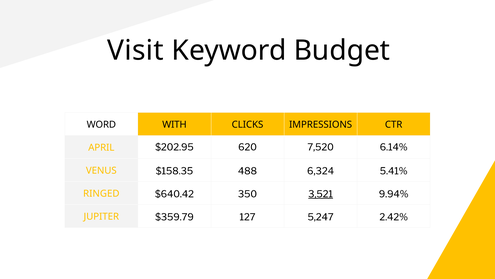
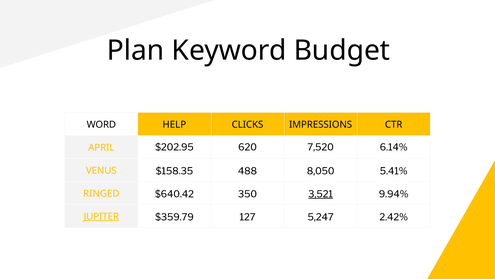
Visit: Visit -> Plan (136, 50)
WITH: WITH -> HELP (174, 124)
6,324: 6,324 -> 8,050 (321, 171)
JUPITER underline: none -> present (101, 216)
